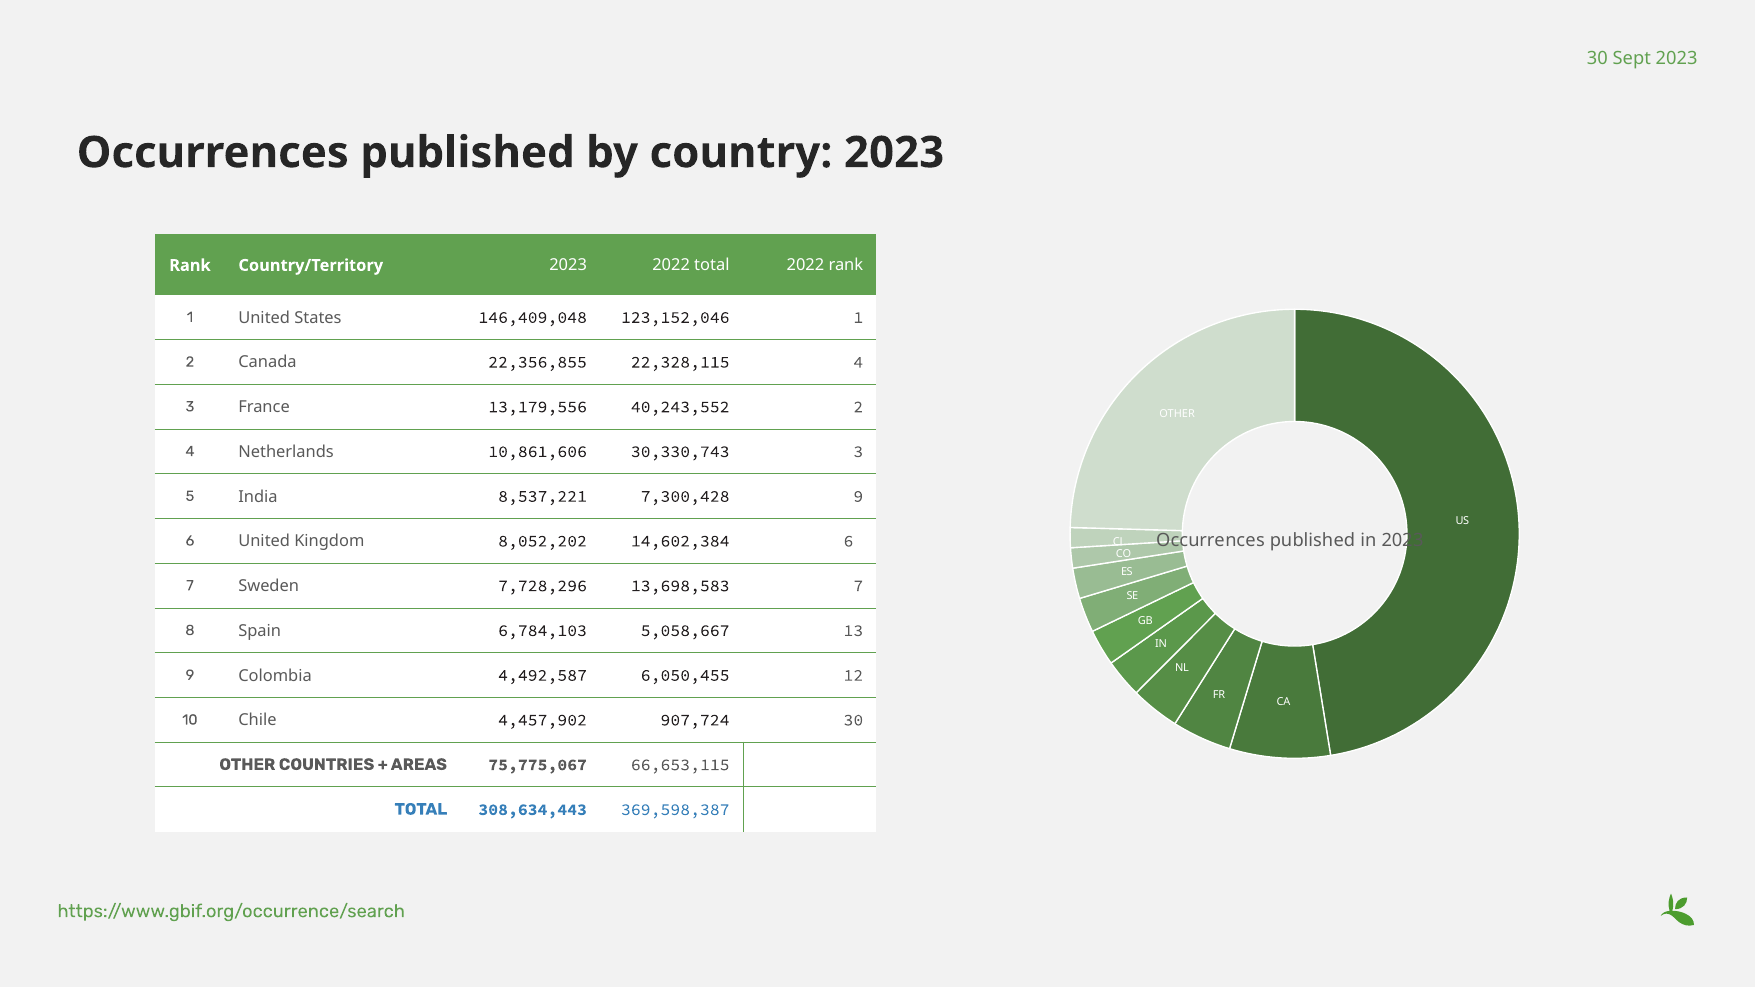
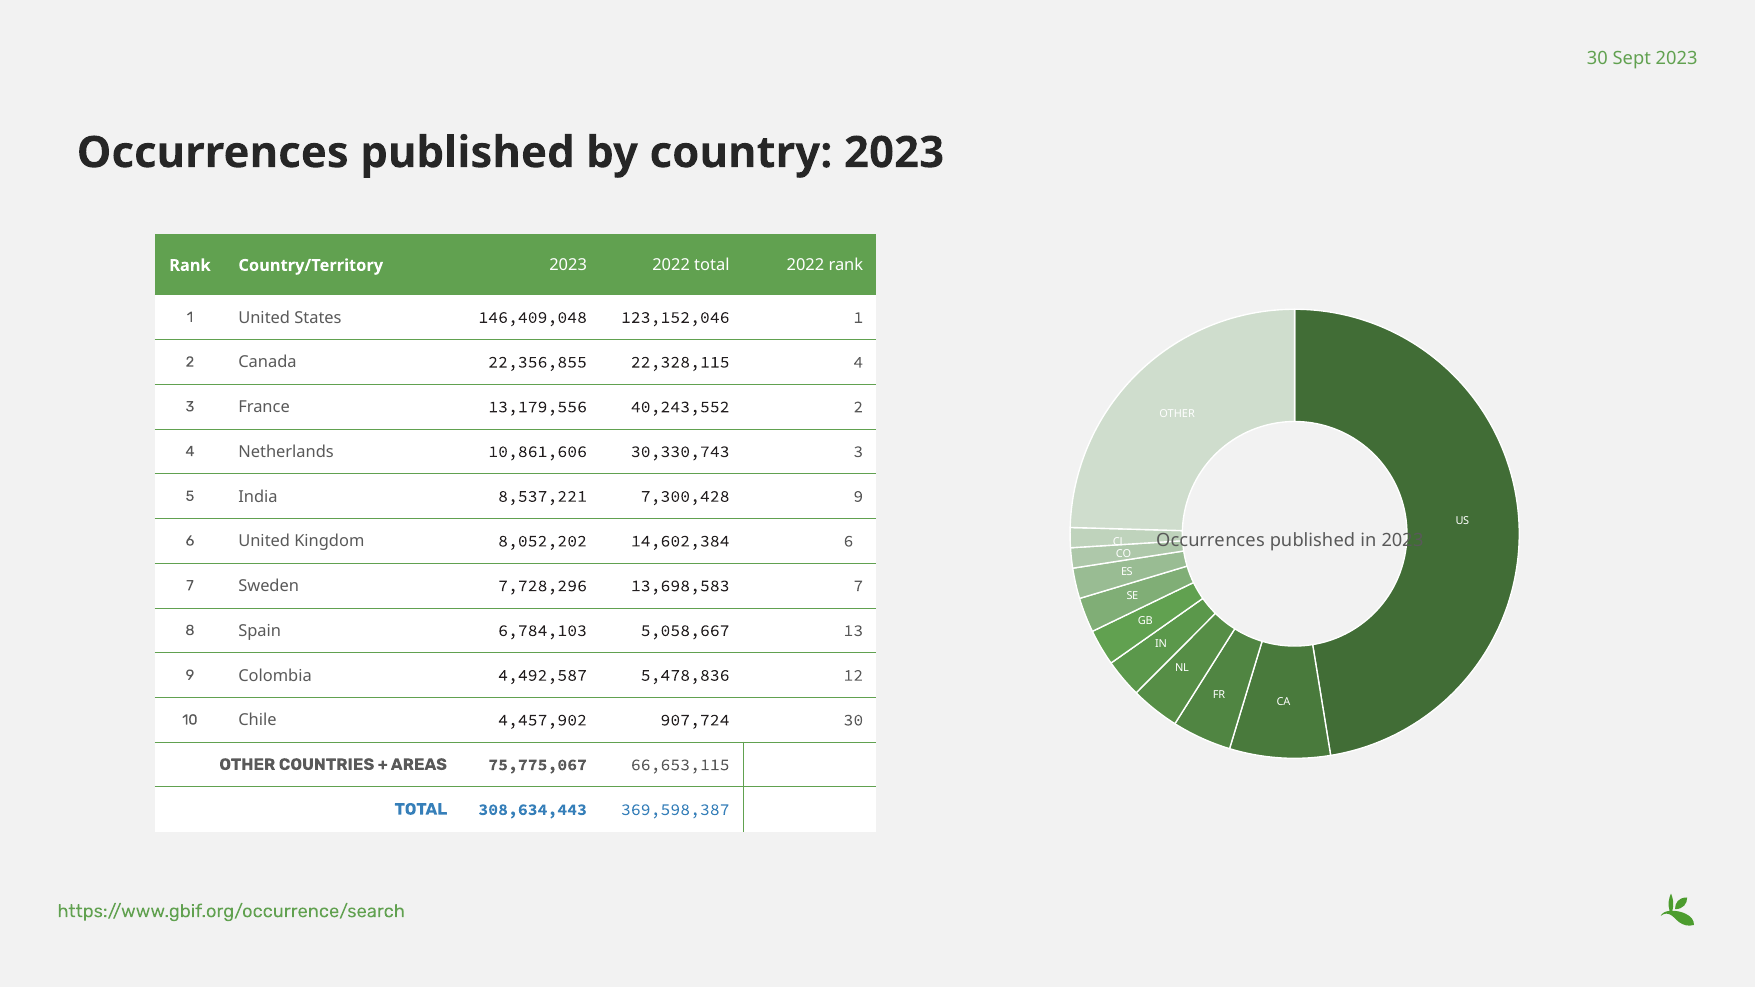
6,050,455: 6,050,455 -> 5,478,836 (685, 675)
